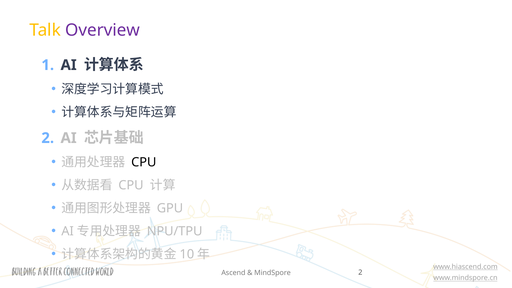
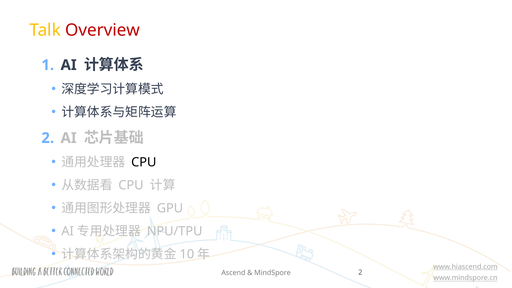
Overview colour: purple -> red (103, 30)
